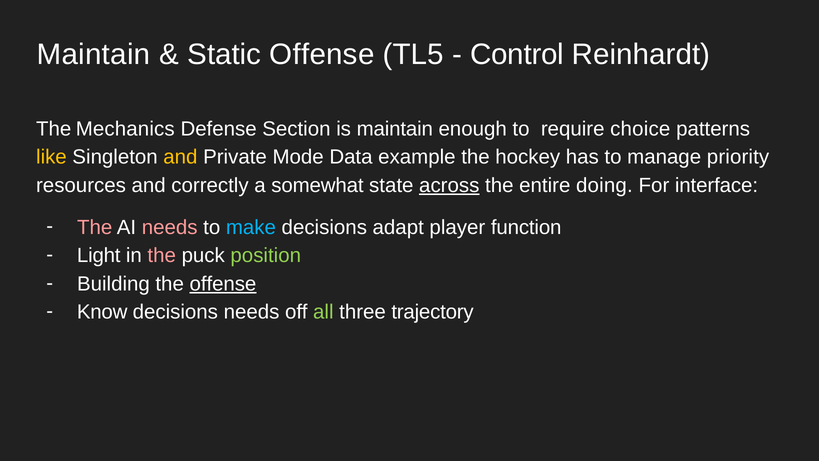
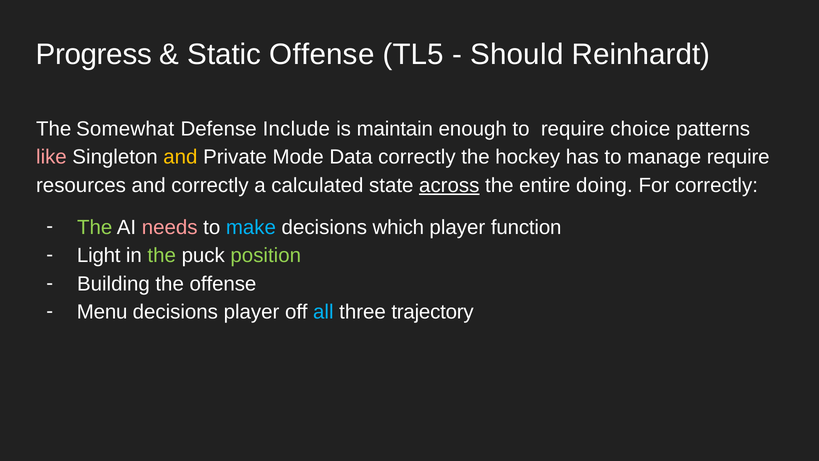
Maintain: Maintain -> Progress (94, 54)
Control: Control -> Should (517, 54)
Mechanics: Mechanics -> Somewhat (125, 129)
Section: Section -> Include (296, 129)
like colour: yellow -> pink (51, 157)
Data example: example -> correctly (417, 157)
manage priority: priority -> require (738, 157)
somewhat: somewhat -> calculated (317, 185)
For interface: interface -> correctly (716, 185)
The colour: pink -> light green (95, 227)
adapt: adapt -> which (398, 227)
the colour: pink -> light green (162, 255)
offense underline: present -> none (223, 284)
Know: Know -> Menu (102, 312)
decisions needs: needs -> player (252, 312)
all colour: light green -> light blue (323, 312)
